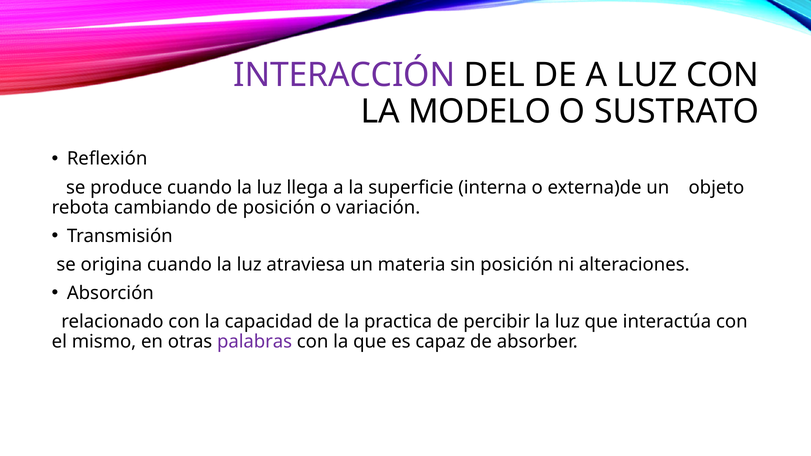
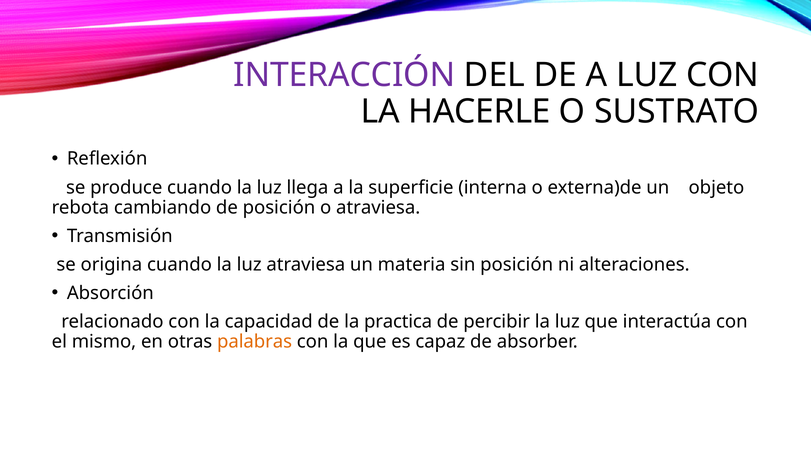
MODELO: MODELO -> HACERLE (480, 112)
o variación: variación -> atraviesa (378, 208)
palabras colour: purple -> orange (255, 342)
